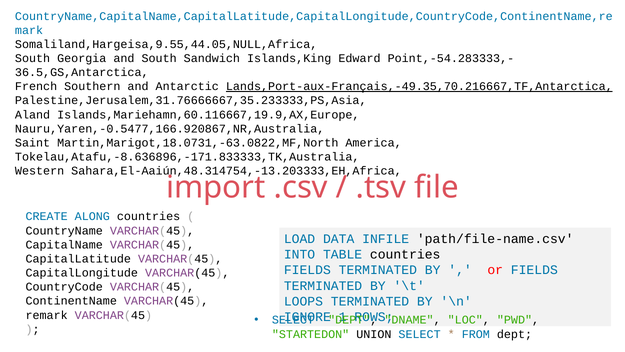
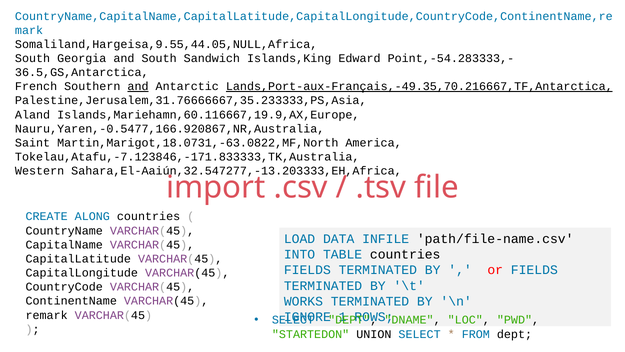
and underline: none -> present (138, 86)
Tokelau,Atafu,-8.636896,-171.833333,TK,Australia: Tokelau,Atafu,-8.636896,-171.833333,TK,Australia -> Tokelau,Atafu,-7.123846,-171.833333,TK,Australia (187, 157)
Sahara,El-Aaiún,48.314754,-13.203333,EH,Africa: Sahara,El-Aaiún,48.314754,-13.203333,EH,Africa -> Sahara,El-Aaiún,32.547277,-13.203333,EH,Africa (236, 171)
LOOPS: LOOPS -> WORKS (303, 301)
